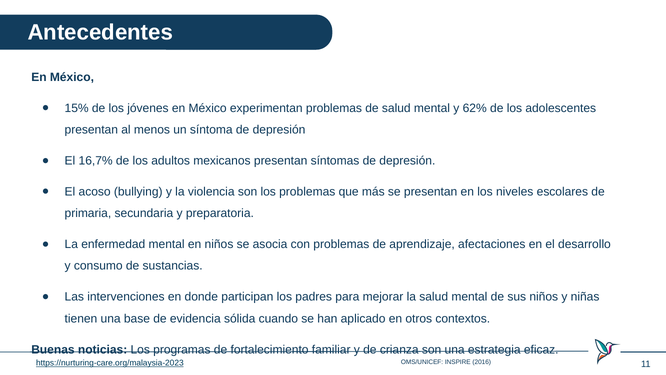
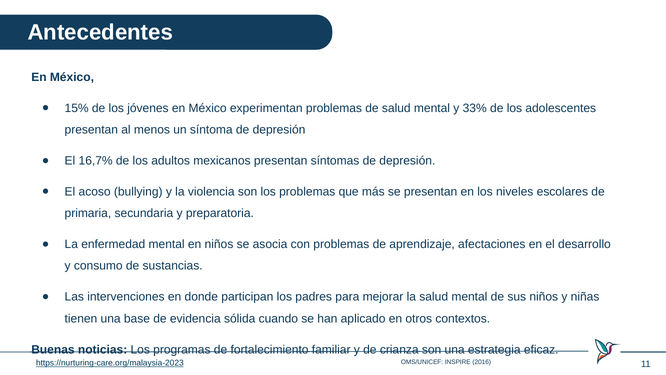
62%: 62% -> 33% (475, 108)
